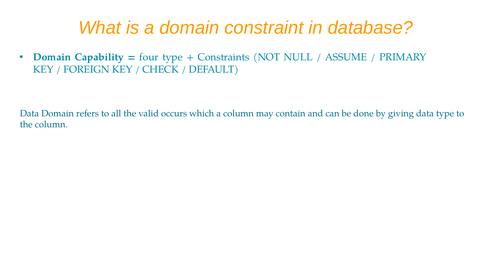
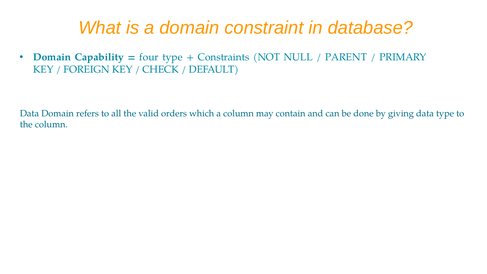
ASSUME: ASSUME -> PARENT (346, 57)
occurs: occurs -> orders (174, 113)
